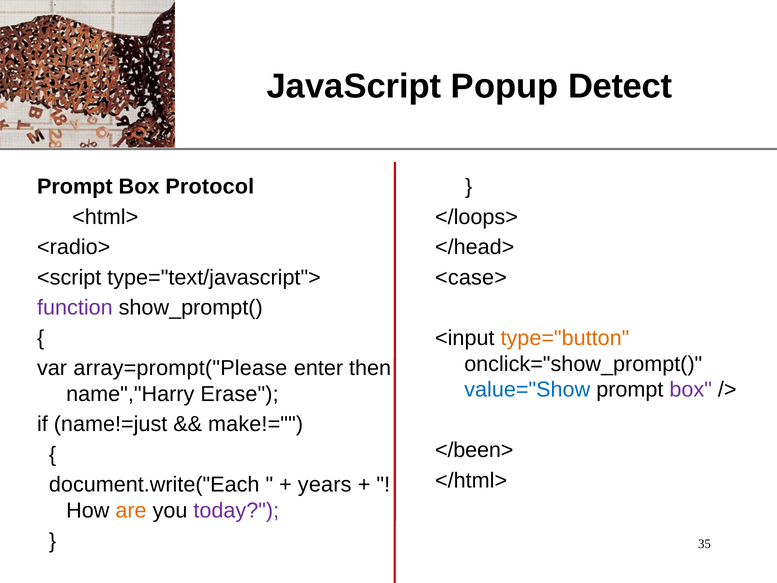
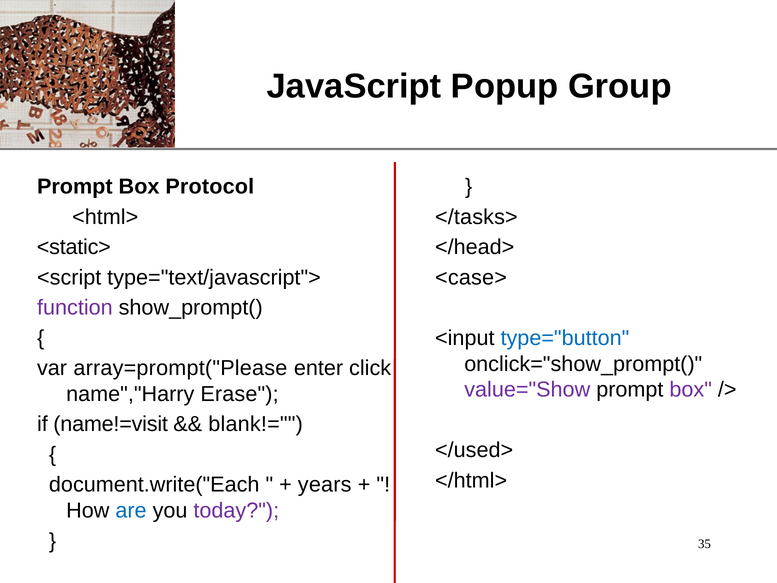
Detect: Detect -> Group (620, 87)
</loops>: </loops> -> </tasks> (476, 217)
<radio>: <radio> -> <static> (74, 247)
type="button colour: orange -> blue (565, 338)
then: then -> click (370, 368)
value="Show colour: blue -> purple (527, 390)
name!=just: name!=just -> name!=visit (111, 424)
make!=: make!= -> blank!= (256, 424)
</been>: </been> -> </used> (474, 450)
are colour: orange -> blue (131, 511)
